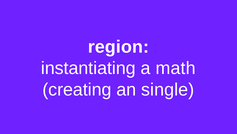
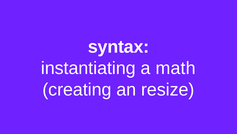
region: region -> syntax (119, 47)
single: single -> resize (168, 89)
